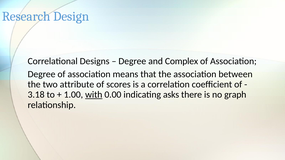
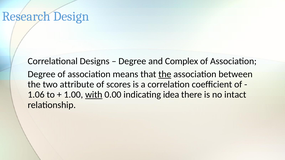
the underline: none -> present (165, 74)
3.18: 3.18 -> 1.06 (36, 95)
asks: asks -> idea (171, 95)
graph: graph -> intact (235, 95)
